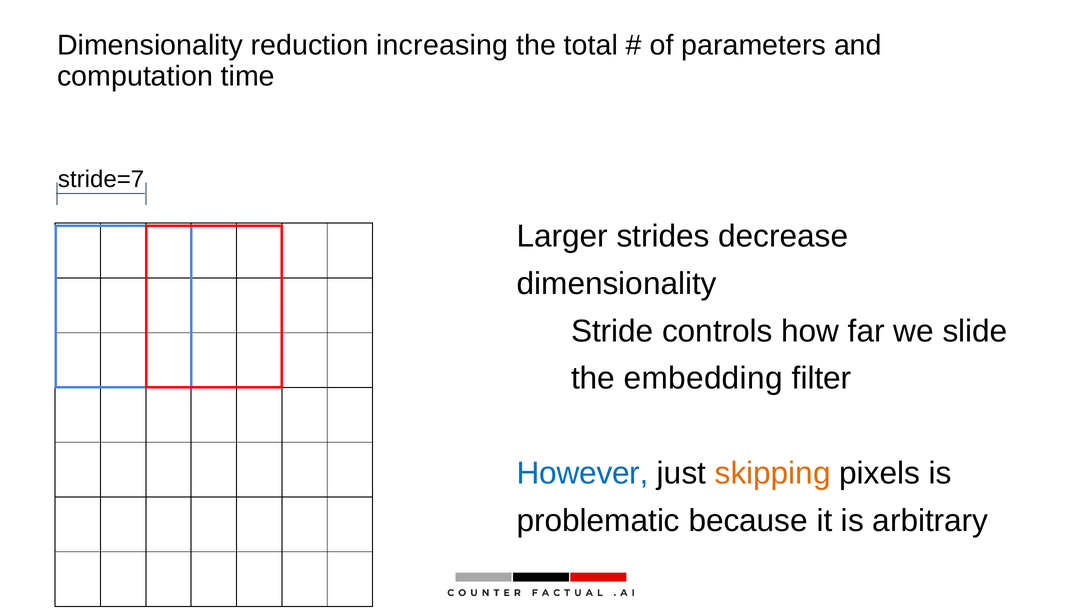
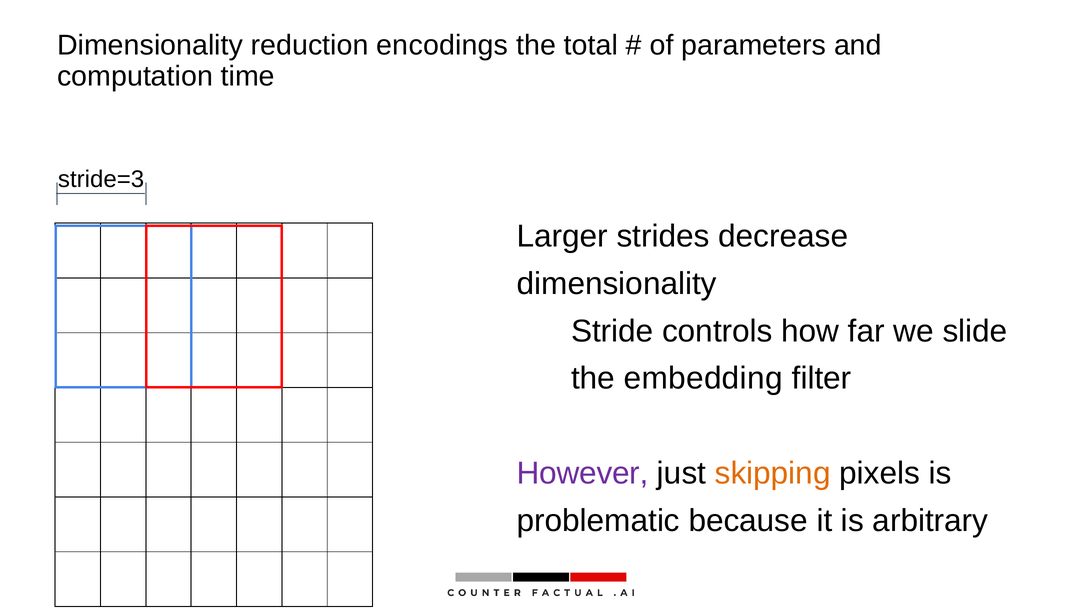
increasing: increasing -> encodings (442, 45)
stride=7: stride=7 -> stride=3 (101, 179)
However colour: blue -> purple (583, 473)
